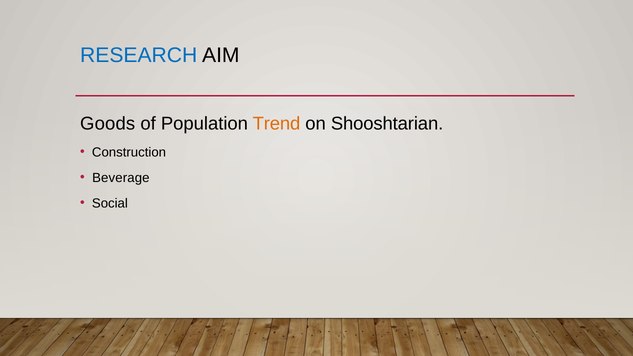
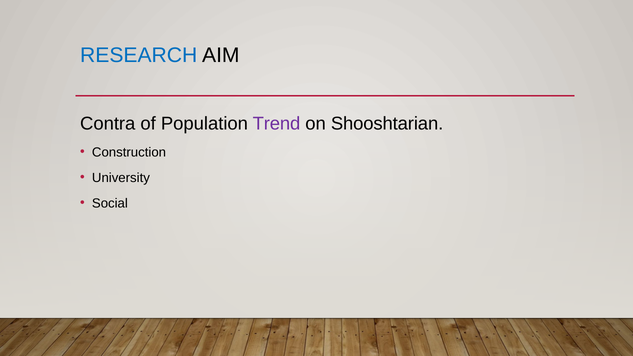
Goods: Goods -> Contra (108, 124)
Trend colour: orange -> purple (277, 124)
Beverage: Beverage -> University (121, 178)
